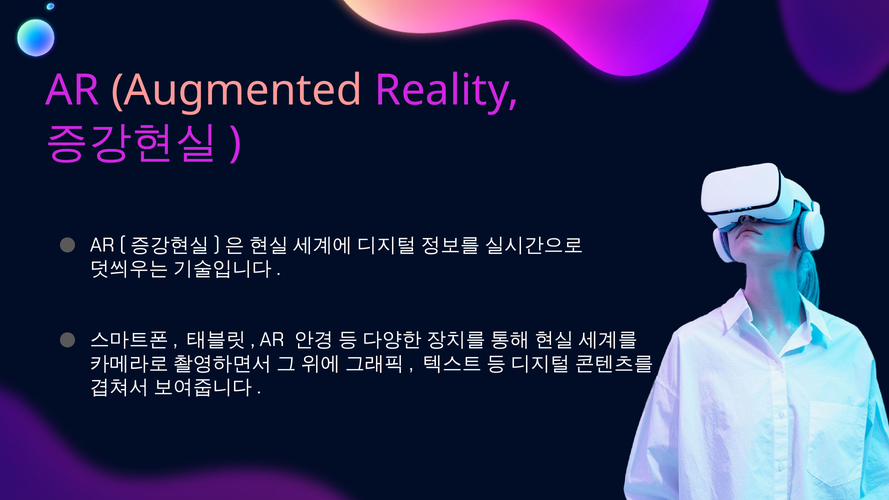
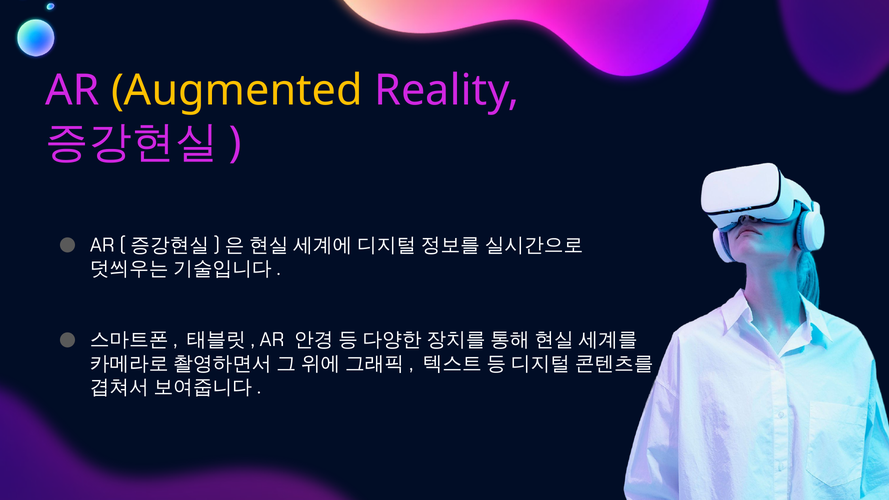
Augmented colour: pink -> yellow (237, 91)
